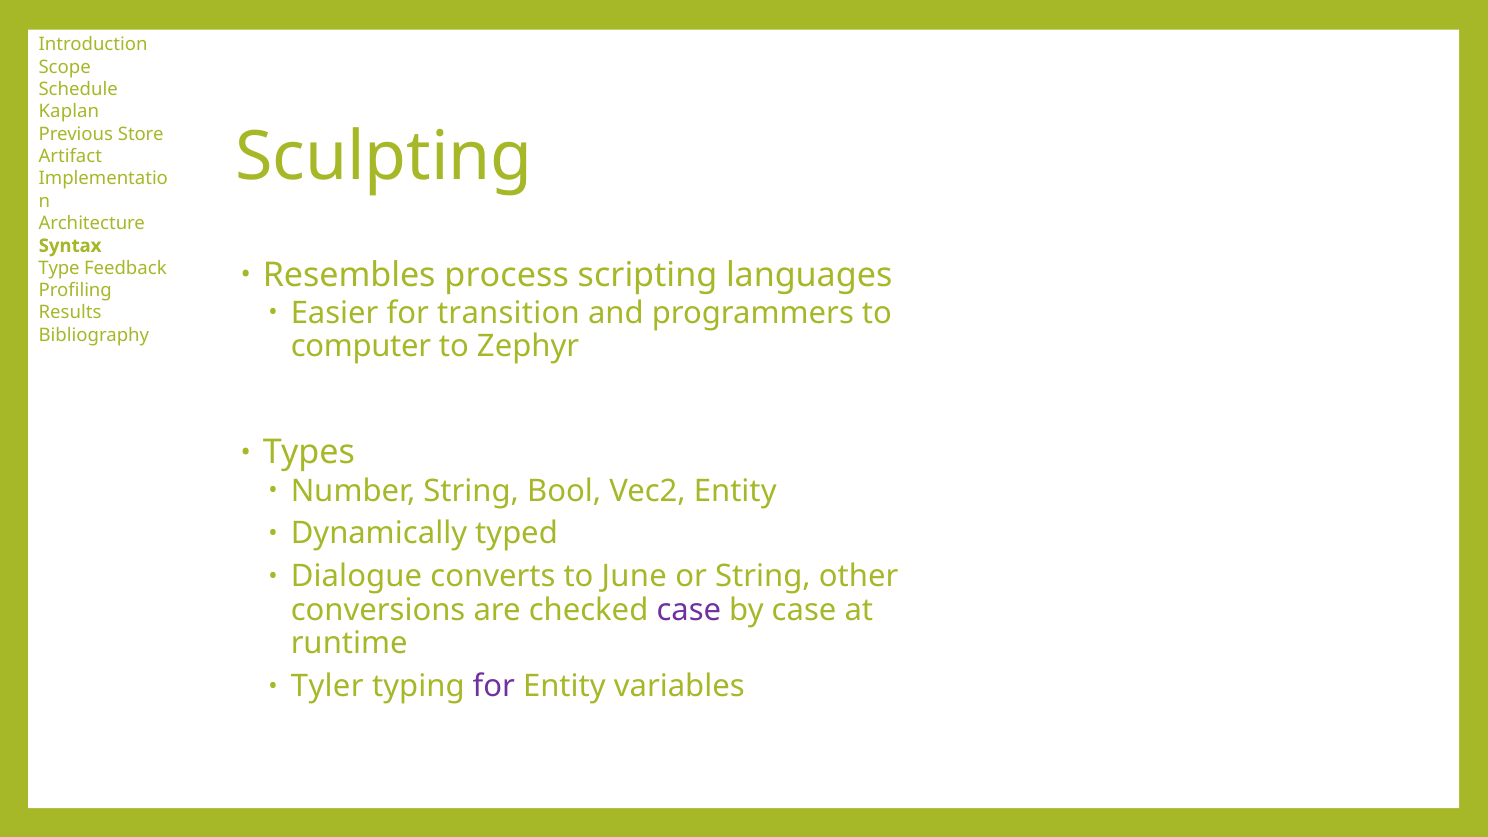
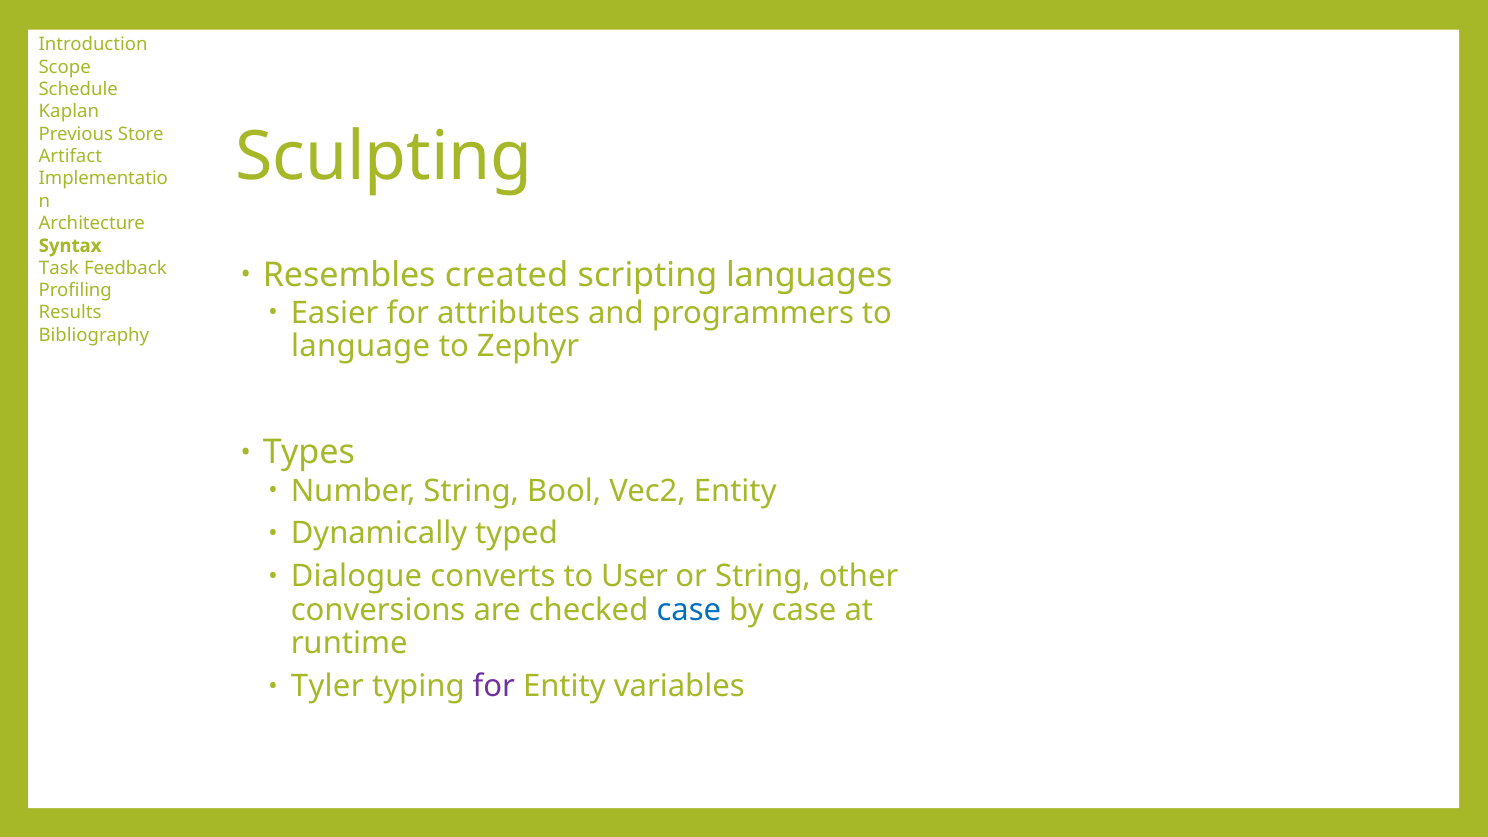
Type: Type -> Task (59, 268)
process: process -> created (507, 275)
transition: transition -> attributes (509, 313)
computer: computer -> language (361, 347)
June: June -> User (635, 577)
case colour: purple -> blue (689, 610)
